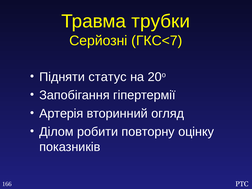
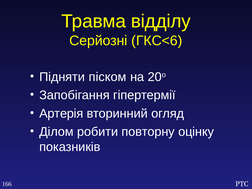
трубки: трубки -> відділу (161, 21)
ГКС<7: ГКС<7 -> ГКС<6 (157, 41)
статус: статус -> піском (108, 77)
